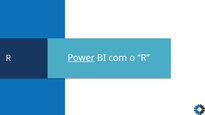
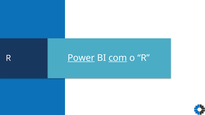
com underline: none -> present (118, 58)
